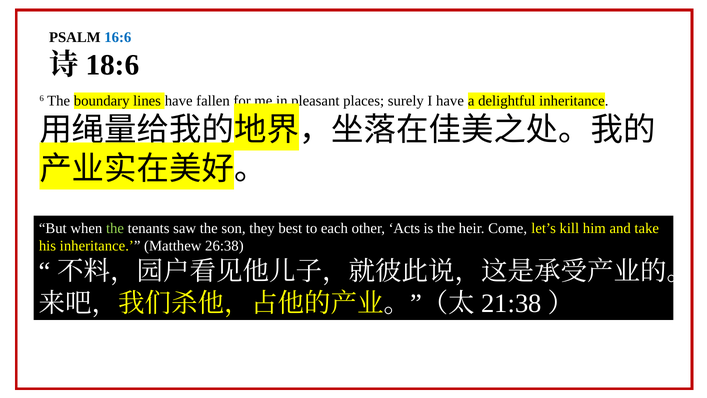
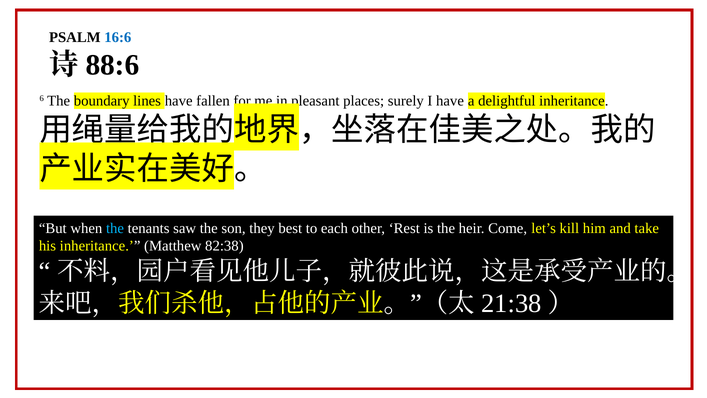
18:6: 18:6 -> 88:6 (113, 65)
the colour: light green -> light blue (115, 228)
Acts: Acts -> Rest (404, 228)
26:38: 26:38 -> 82:38 (224, 246)
